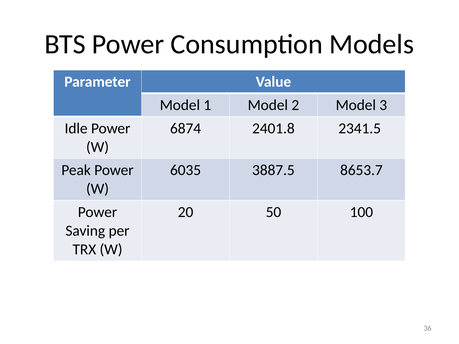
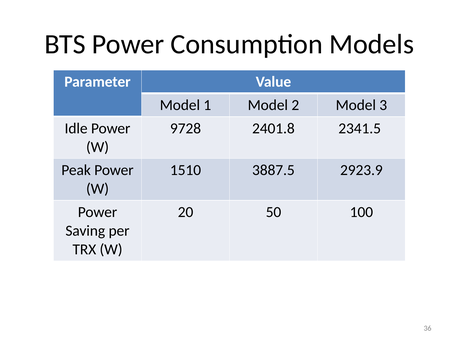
6874: 6874 -> 9728 (186, 128)
6035: 6035 -> 1510 (186, 170)
8653.7: 8653.7 -> 2923.9 (361, 170)
